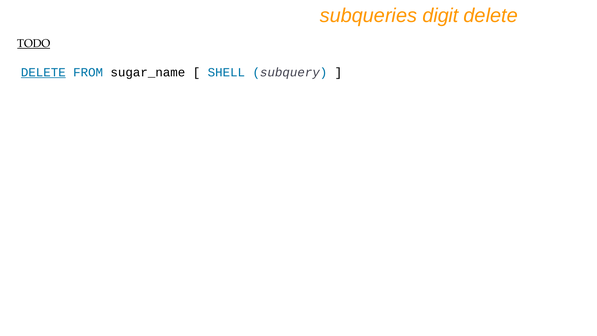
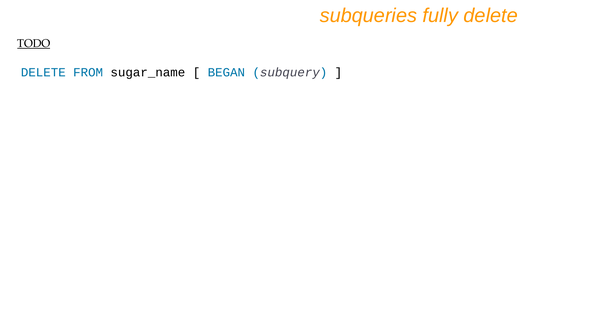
digit: digit -> fully (440, 16)
DELETE underline: present -> none (43, 72)
SHELL: SHELL -> BEGAN (226, 72)
